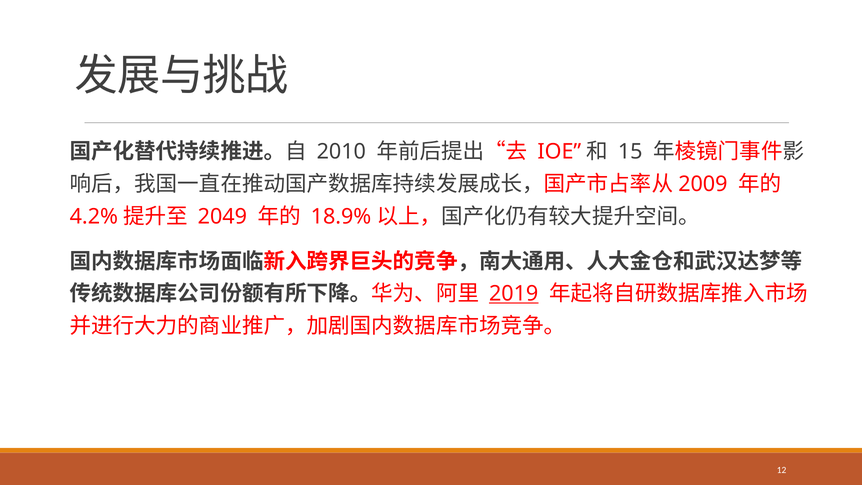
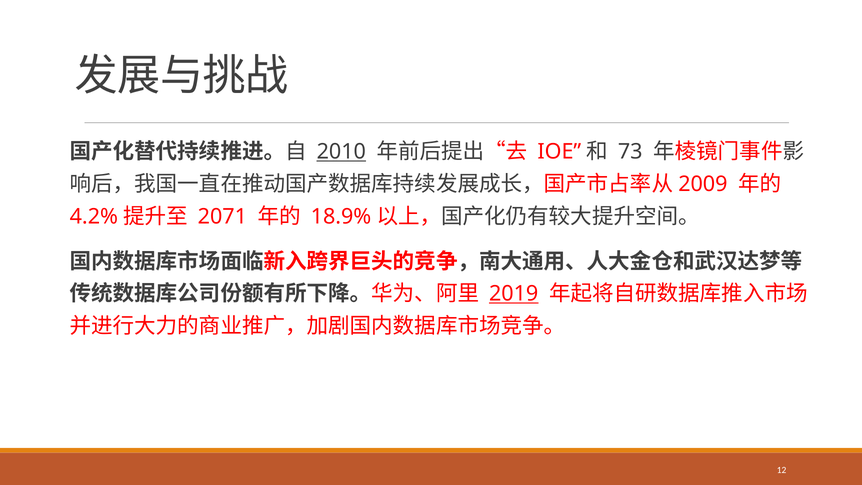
2010 underline: none -> present (341, 152)
15: 15 -> 73 (630, 152)
2049: 2049 -> 2071 (222, 216)
